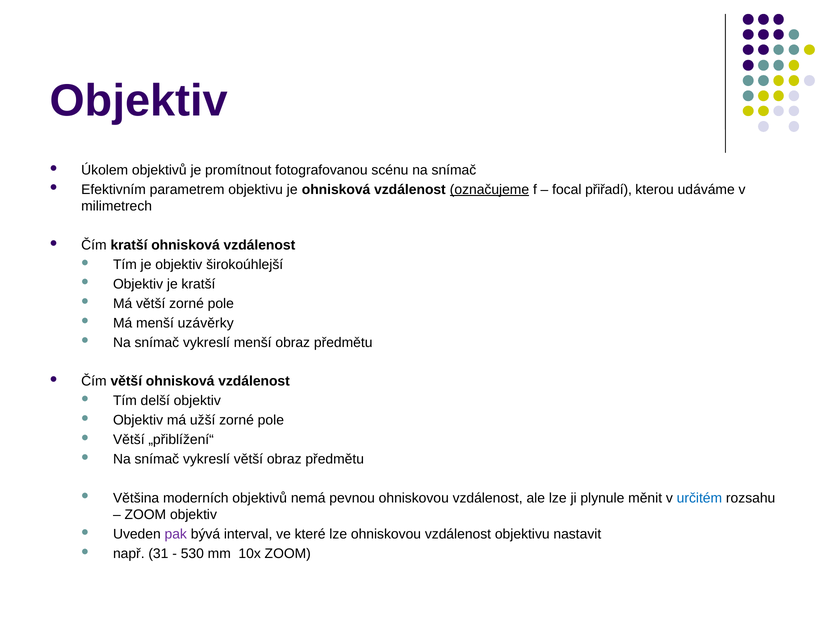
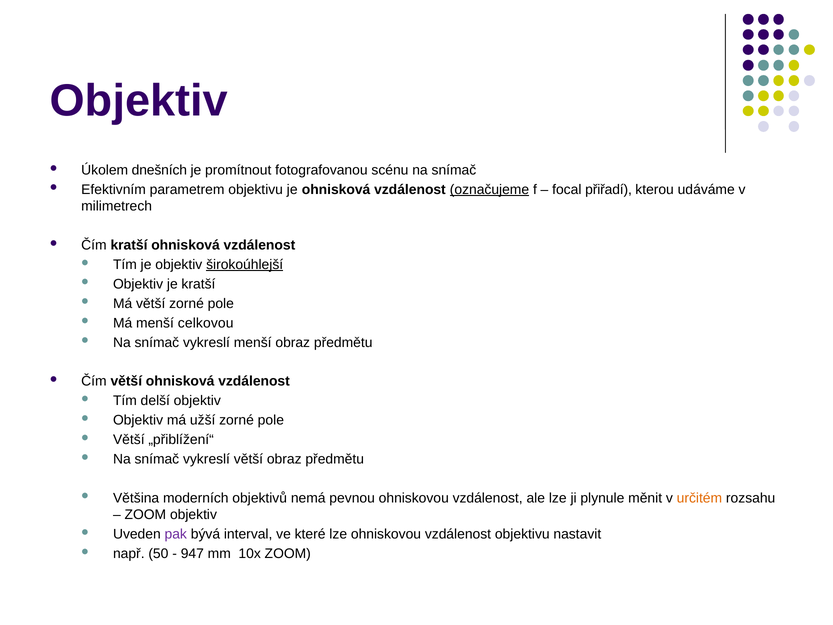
Úkolem objektivů: objektivů -> dnešních (159, 170)
širokoúhlejší underline: none -> present (245, 265)
uzávěrky: uzávěrky -> celkovou (206, 323)
určitém colour: blue -> orange (699, 498)
31: 31 -> 50 (158, 553)
530: 530 -> 947 (192, 553)
